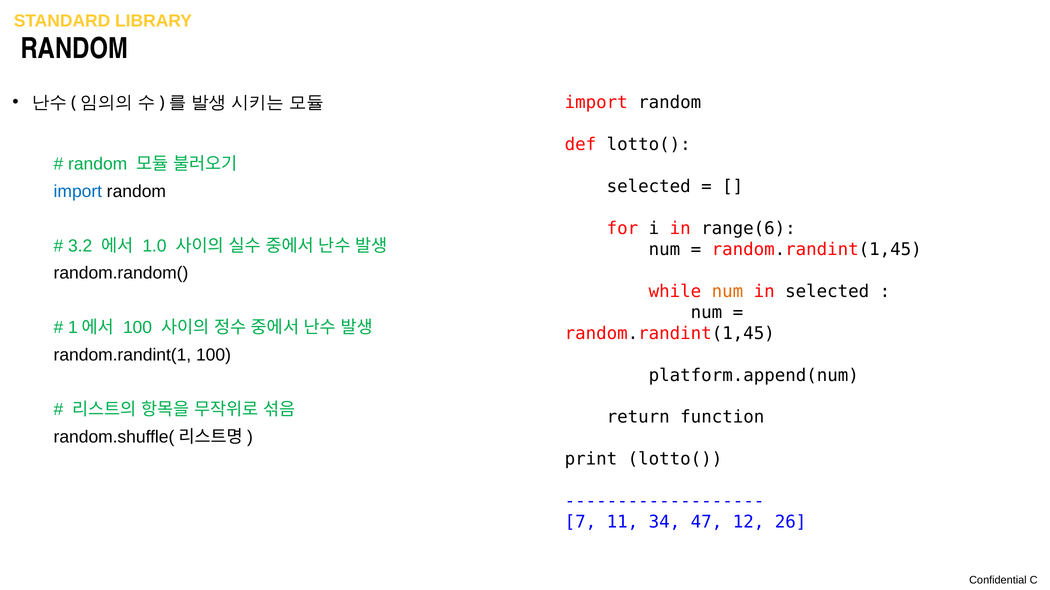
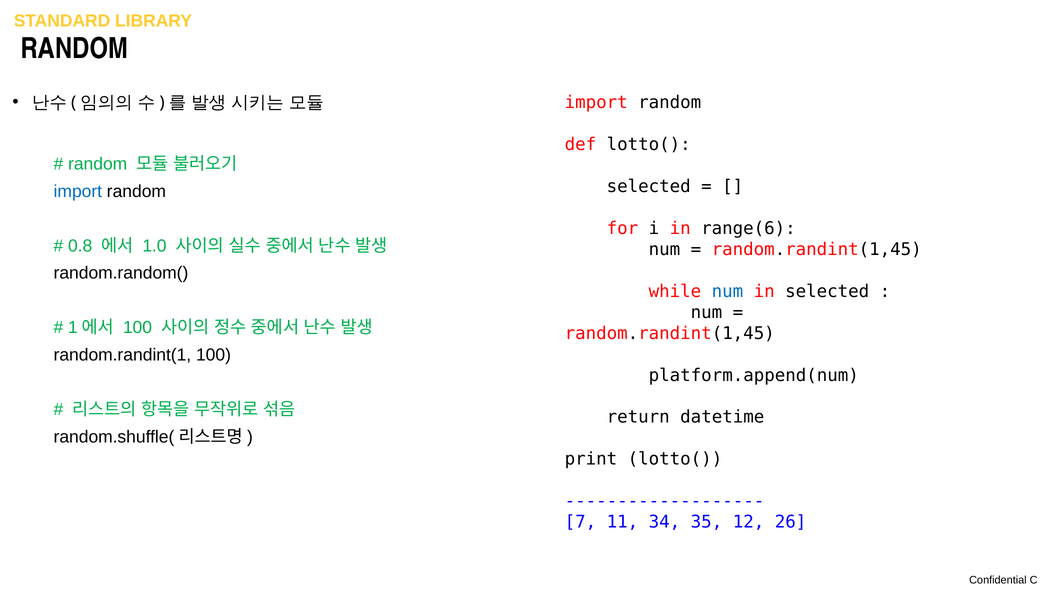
3.2: 3.2 -> 0.8 (80, 246)
num colour: orange -> blue (727, 292)
function: function -> datetime (722, 418)
47: 47 -> 35 (707, 523)
